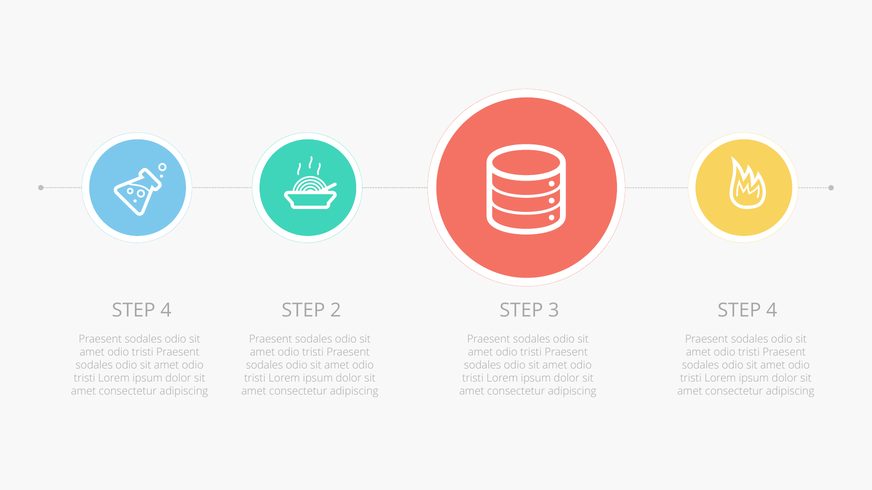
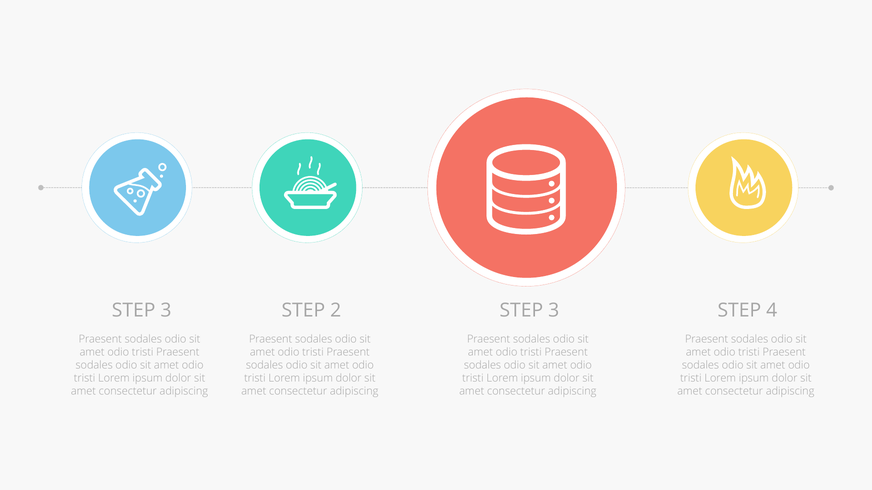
4: 4 -> 3 (166, 311)
